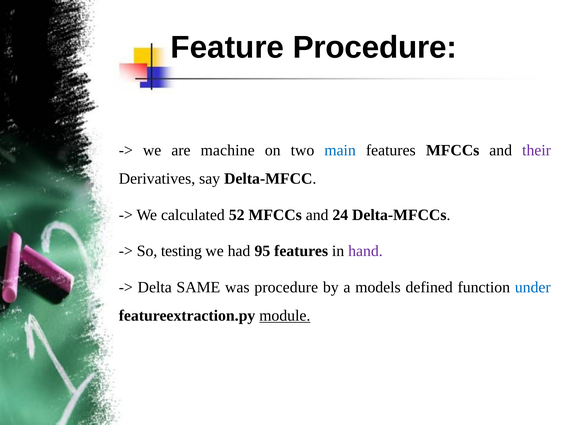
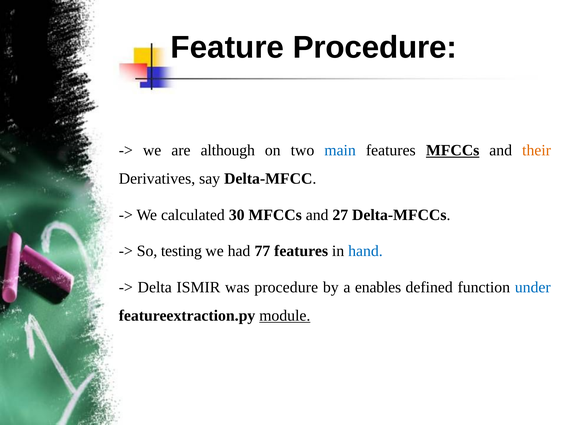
machine: machine -> although (228, 150)
MFCCs underline: none -> present (453, 150)
their colour: purple -> orange (537, 150)
52: 52 -> 30 (237, 215)
24: 24 -> 27 (340, 215)
95: 95 -> 77 (262, 251)
hand colour: purple -> blue (365, 251)
SAME: SAME -> ISMIR (198, 287)
models: models -> enables (378, 287)
